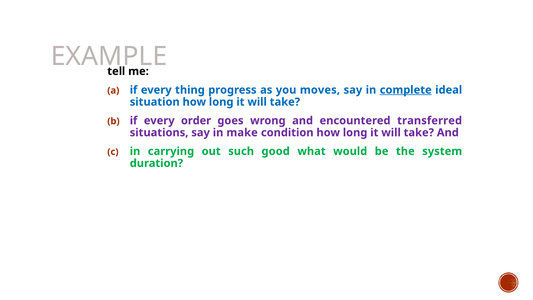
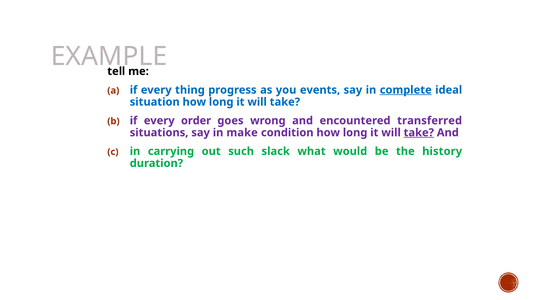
moves: moves -> events (320, 90)
take underline: none -> present (419, 133)
good: good -> slack (276, 151)
system: system -> history (442, 151)
